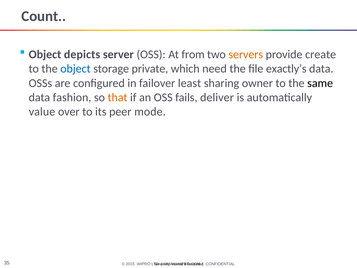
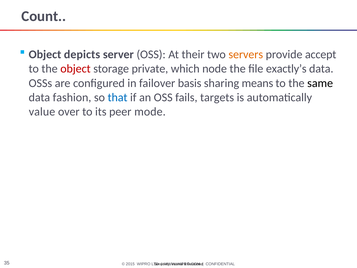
from: from -> their (193, 54)
create: create -> accept (321, 54)
object colour: blue -> red (75, 69)
need: need -> node (215, 69)
least: least -> basis (190, 83)
owner: owner -> means (257, 83)
that colour: orange -> blue (118, 97)
deliver: deliver -> targets (217, 97)
